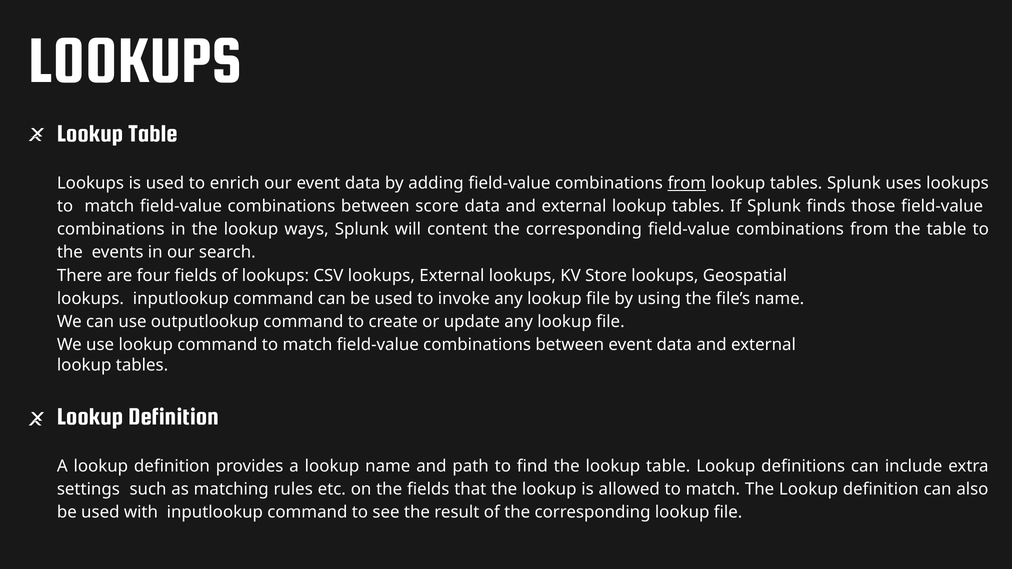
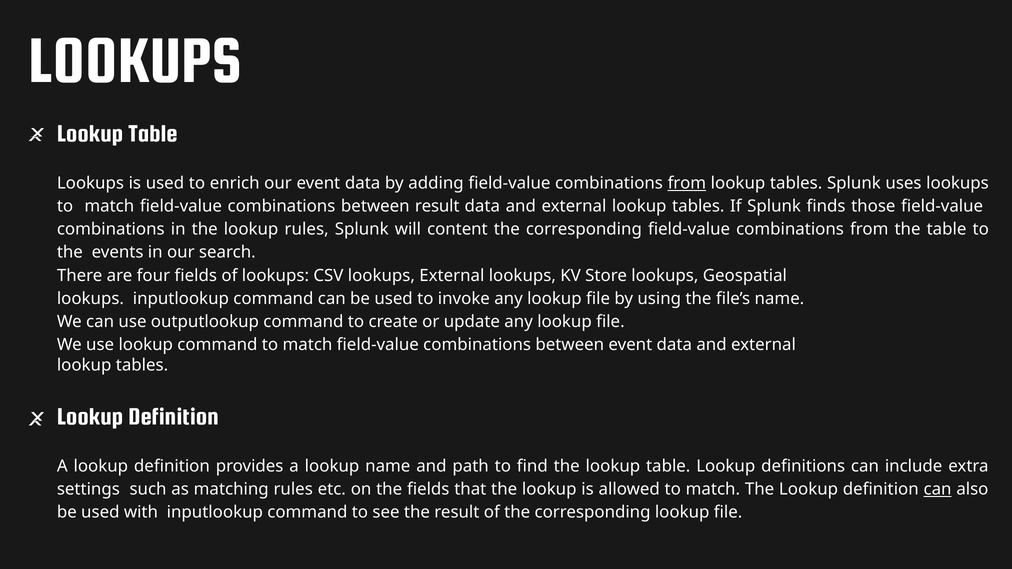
between score: score -> result (437, 206)
lookup ways: ways -> rules (307, 229)
can underline: none -> present (938, 489)
